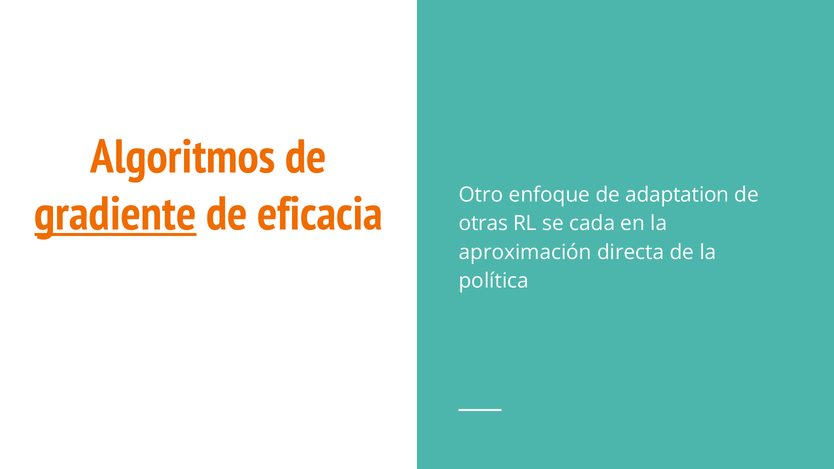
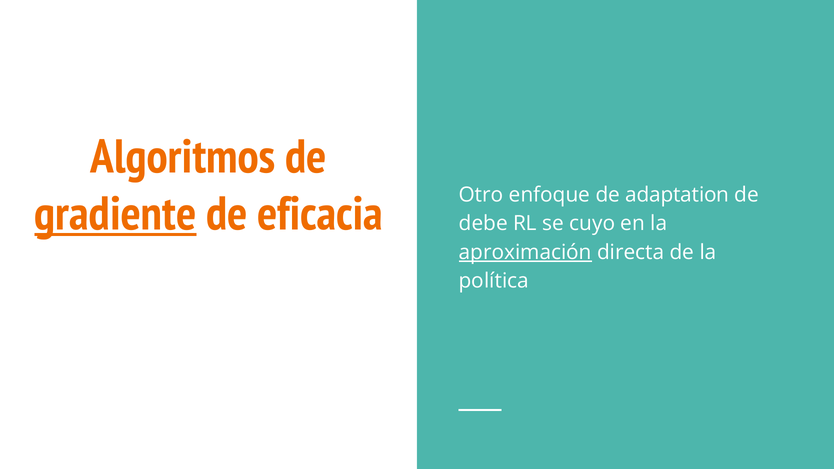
otras: otras -> debe (483, 223)
cada: cada -> cuyo (592, 223)
aproximación underline: none -> present (525, 252)
